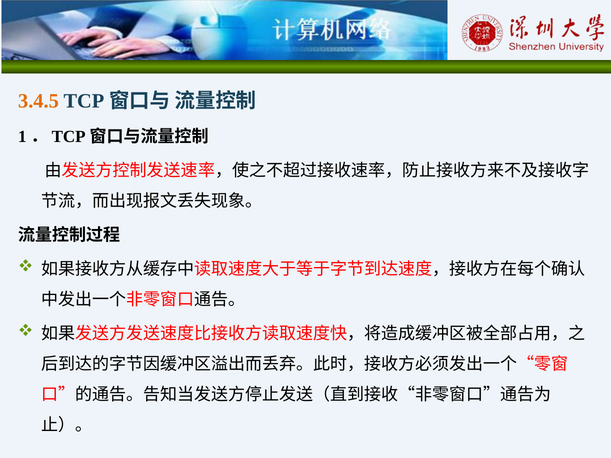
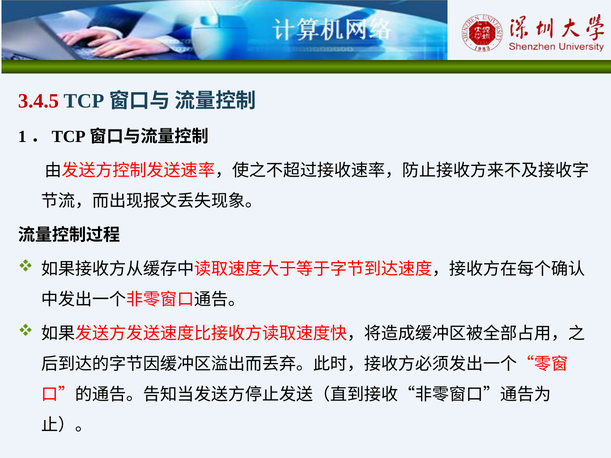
3.4.5 colour: orange -> red (38, 101)
